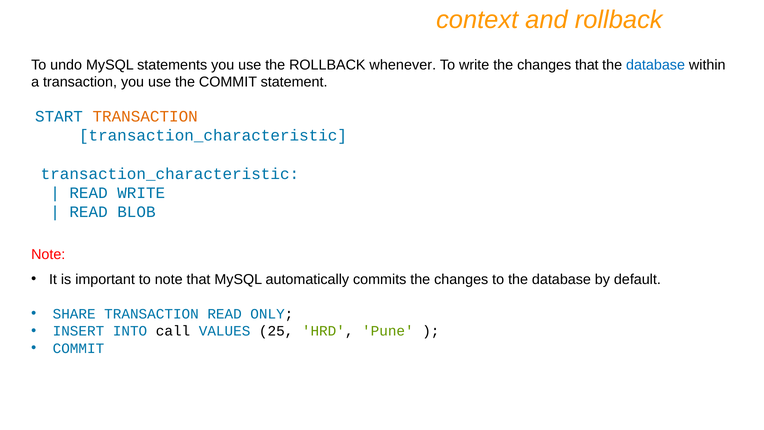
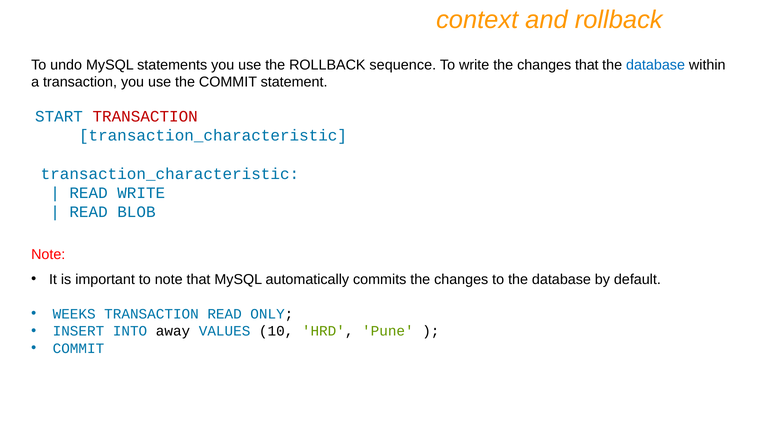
whenever: whenever -> sequence (403, 65)
TRANSACTION colour: orange -> red (145, 116)
SHARE: SHARE -> WEEKS (74, 314)
call: call -> away (173, 331)
25: 25 -> 10 (276, 331)
